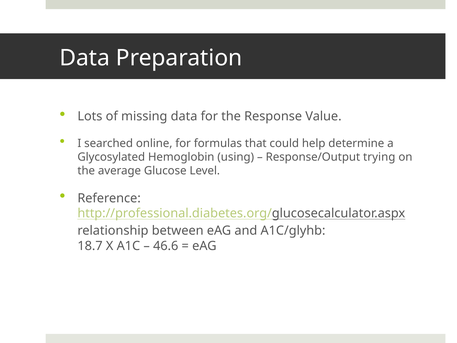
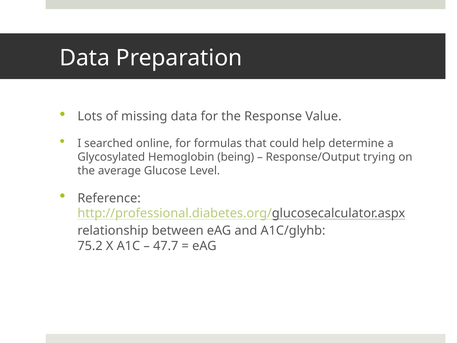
using: using -> being (236, 157)
18.7: 18.7 -> 75.2 (90, 246)
46.6: 46.6 -> 47.7 (166, 246)
